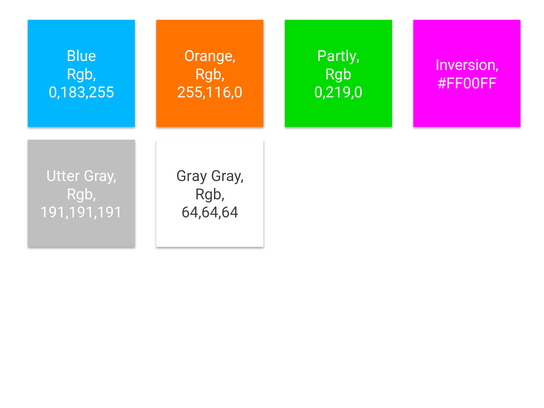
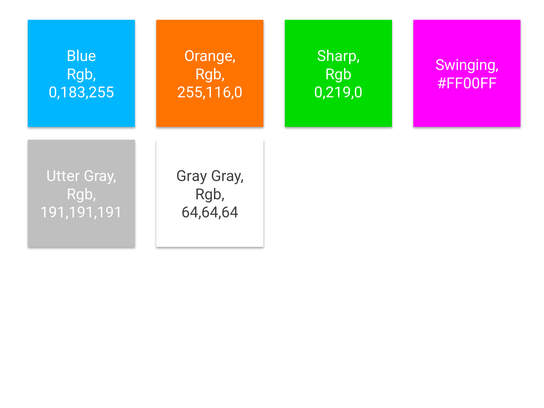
Partly: Partly -> Sharp (338, 56)
Inversion: Inversion -> Swinging (467, 65)
